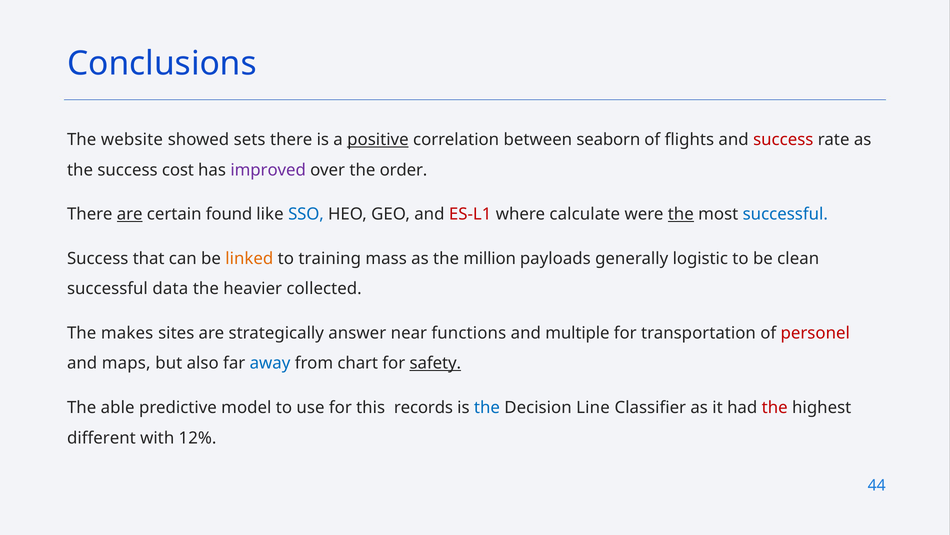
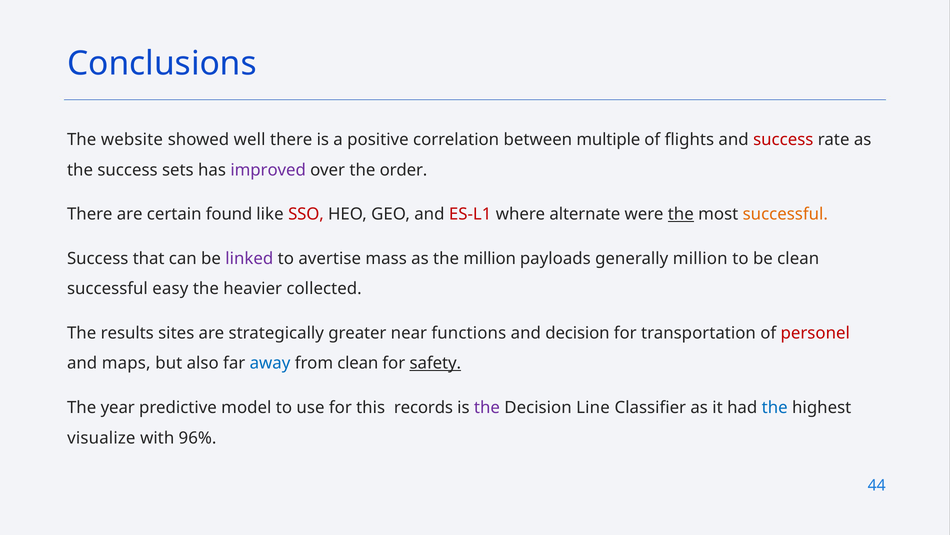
sets: sets -> well (250, 139)
positive underline: present -> none (378, 139)
seaborn: seaborn -> multiple (608, 139)
cost: cost -> sets (178, 170)
are underline: present -> none (130, 214)
SSO colour: blue -> red (306, 214)
calculate: calculate -> alternate (585, 214)
successful colour: blue -> orange (785, 214)
linked colour: orange -> purple (249, 258)
training: training -> avertise (330, 258)
generally logistic: logistic -> million (700, 258)
data: data -> easy (170, 289)
makes: makes -> results (127, 333)
answer: answer -> greater (357, 333)
and multiple: multiple -> decision (577, 333)
from chart: chart -> clean (358, 363)
able: able -> year (118, 407)
the colour: blue -> purple (487, 407)
the colour: red -> blue (775, 407)
different: different -> visualize (101, 438)
12%: 12% -> 96% (198, 438)
